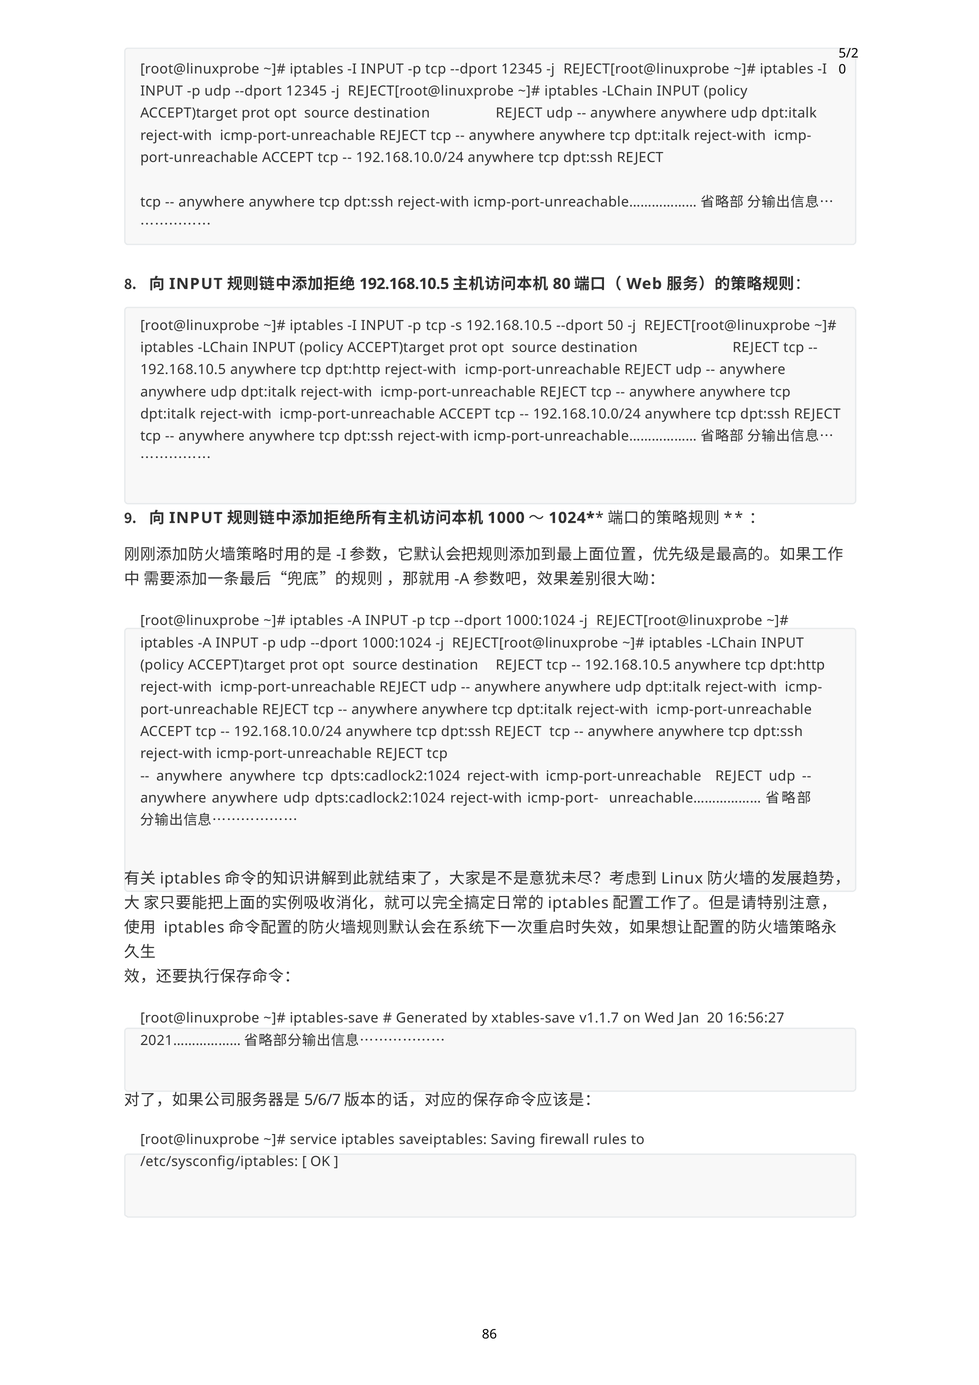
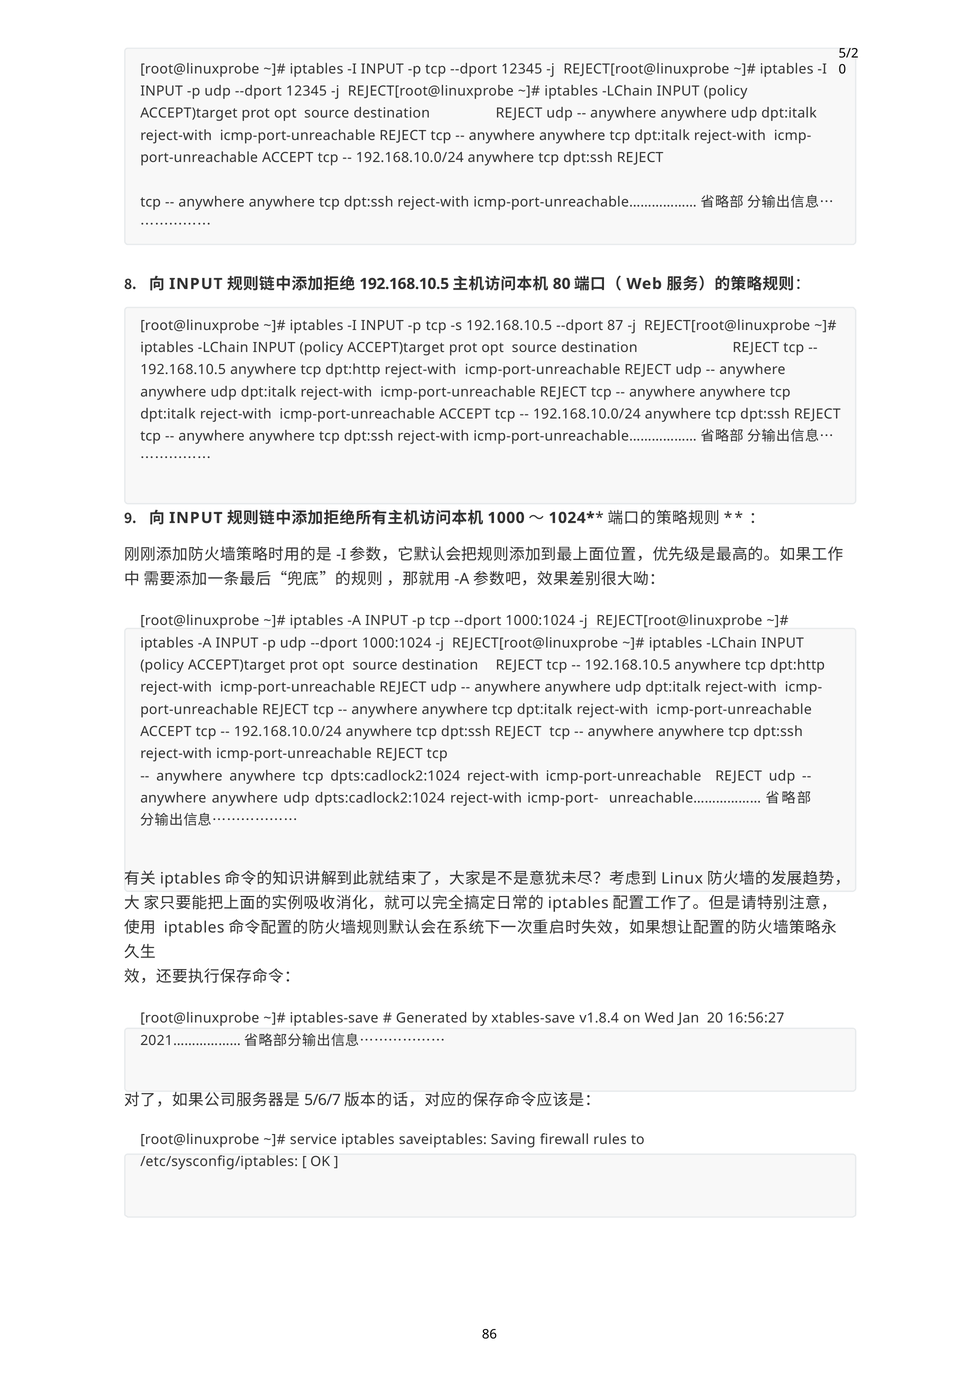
50: 50 -> 87 (615, 326)
v1.1.7: v1.1.7 -> v1.8.4 (599, 1019)
